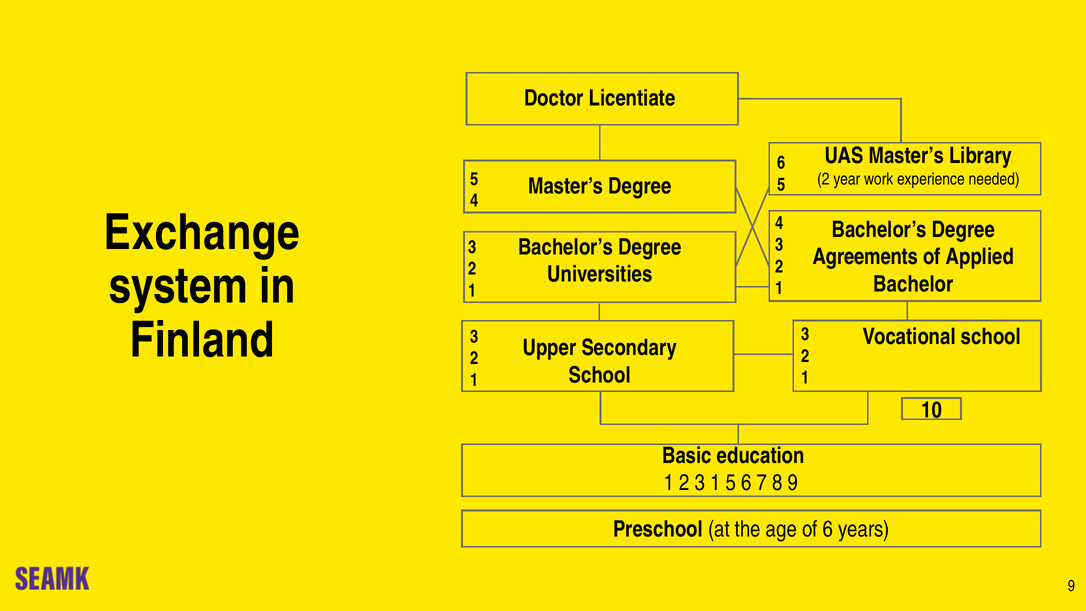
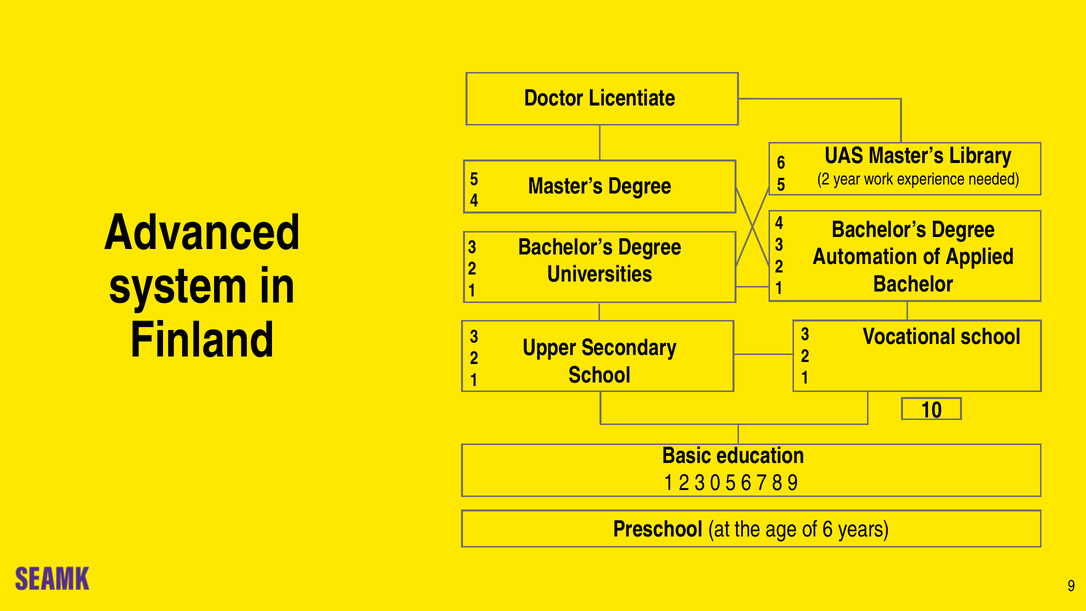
Exchange: Exchange -> Advanced (202, 233)
Agreements: Agreements -> Automation (865, 257)
3 1: 1 -> 0 (715, 483)
